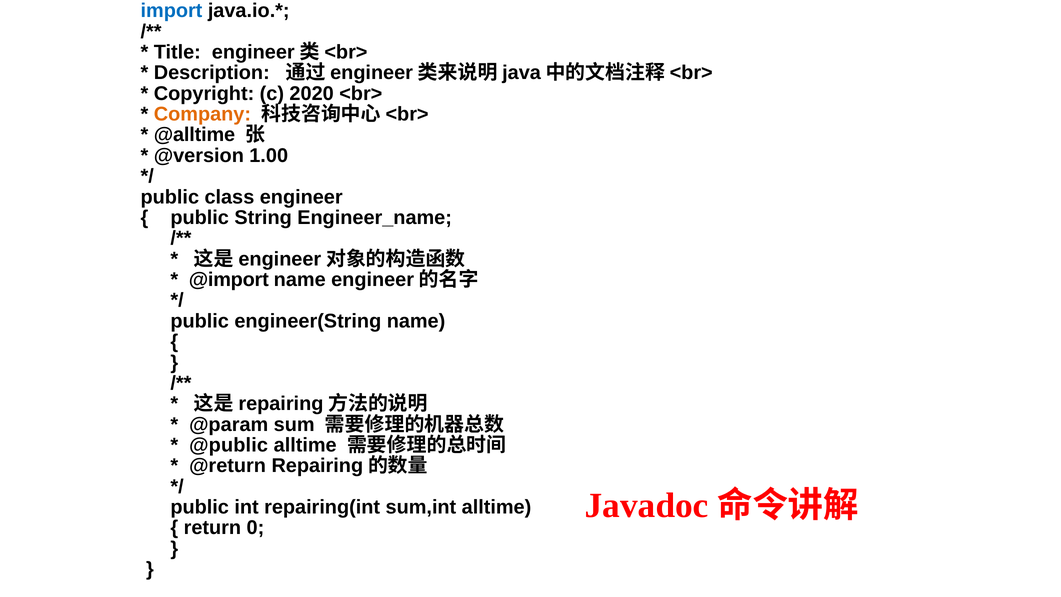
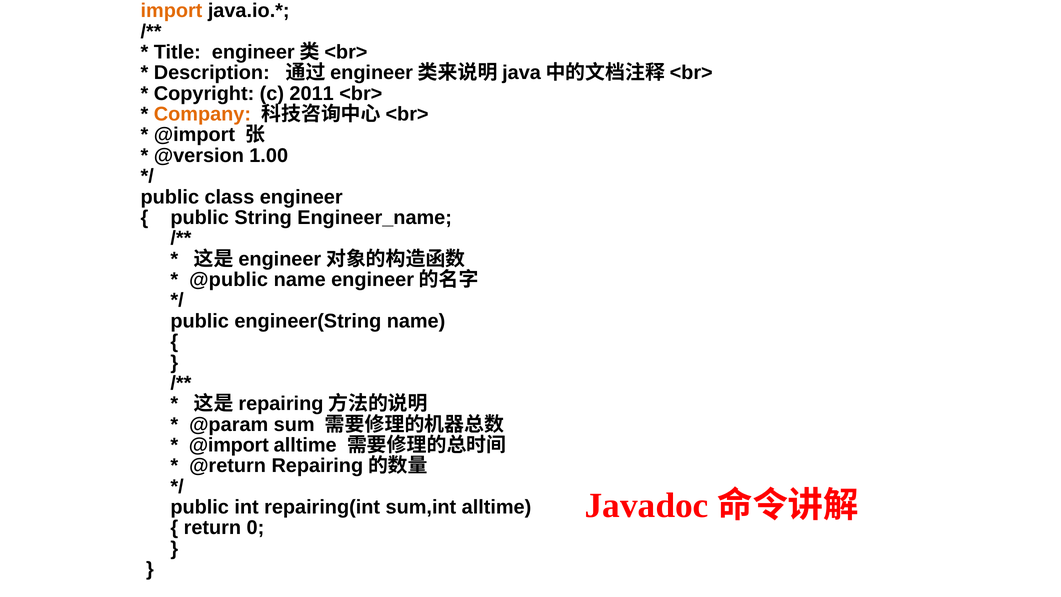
import colour: blue -> orange (171, 11)
2020: 2020 -> 2011 (312, 94)
@alltime: @alltime -> @import (194, 135)
@import: @import -> @public (229, 280)
@public: @public -> @import (229, 445)
